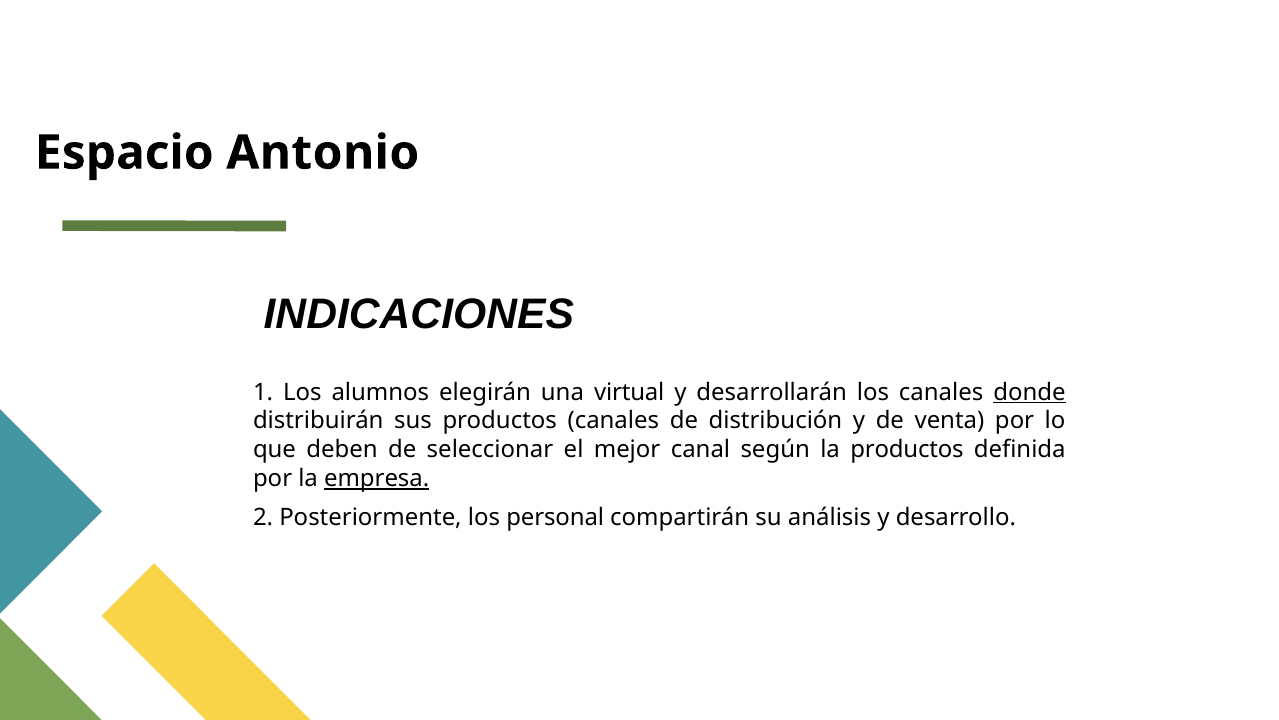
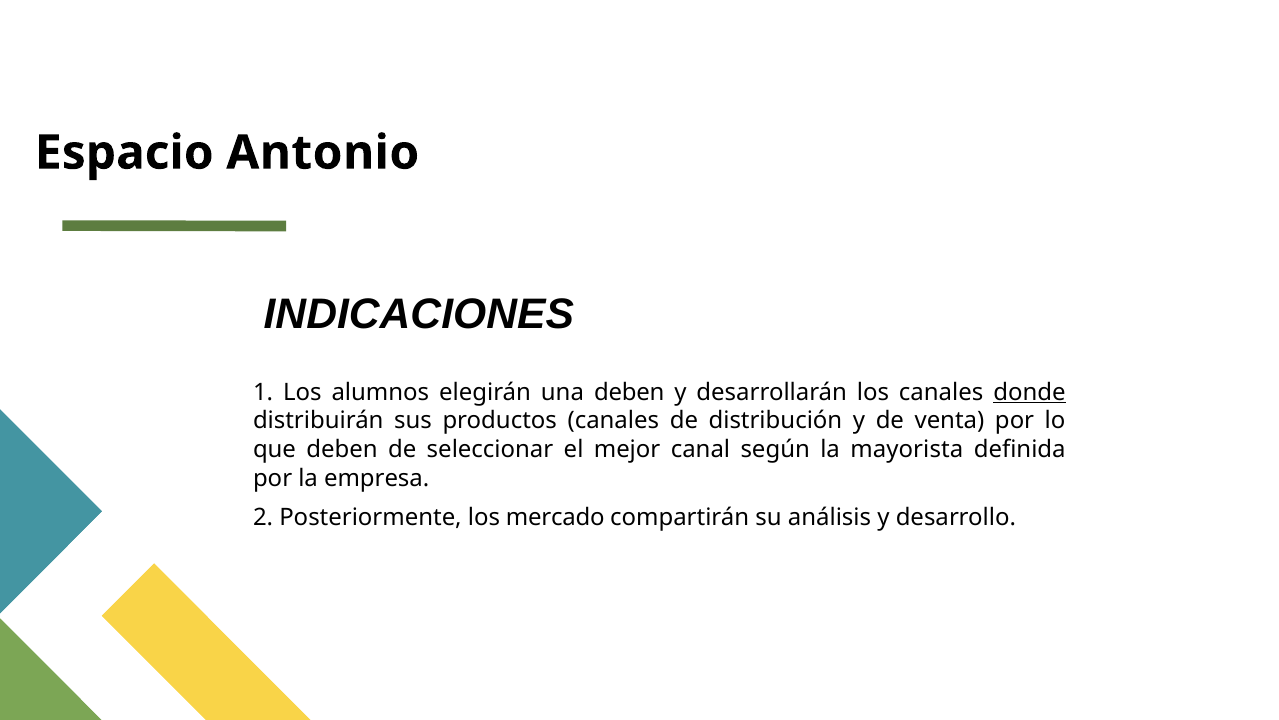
una virtual: virtual -> deben (629, 392)
la productos: productos -> mayorista (907, 449)
empresa underline: present -> none (377, 478)
personal: personal -> mercado (555, 518)
